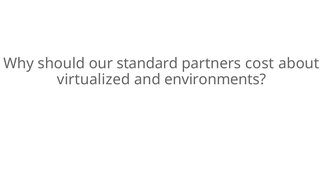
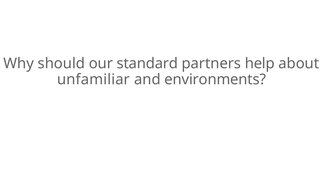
cost: cost -> help (260, 63)
virtualized: virtualized -> unfamiliar (93, 79)
